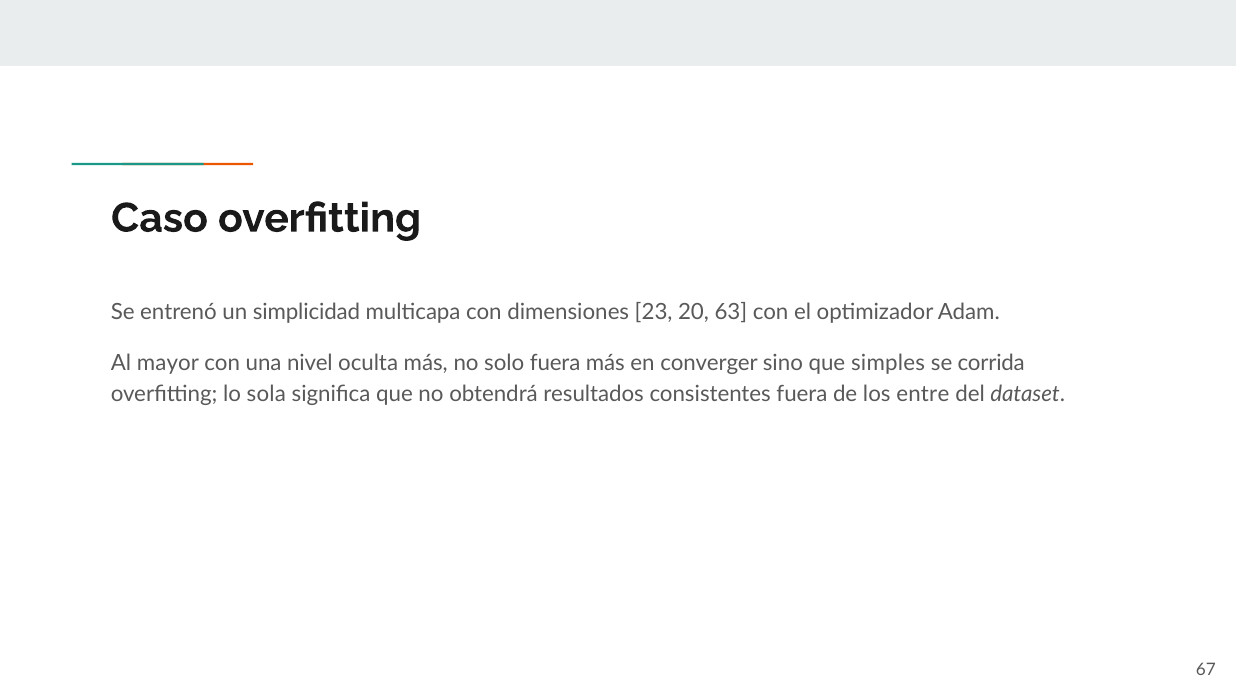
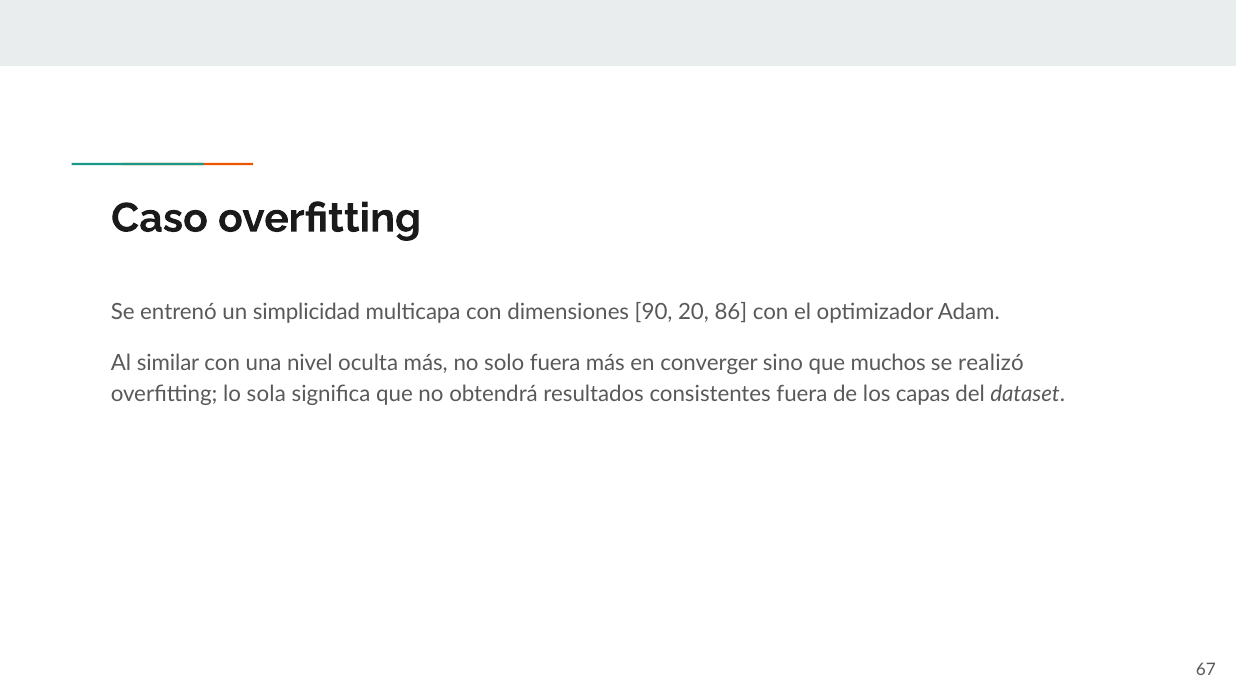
23: 23 -> 90 (654, 312)
63: 63 -> 86 (731, 312)
mayor: mayor -> similar (168, 364)
simples: simples -> muchos (888, 364)
corrida: corrida -> realizó (991, 364)
entre: entre -> capas (923, 395)
